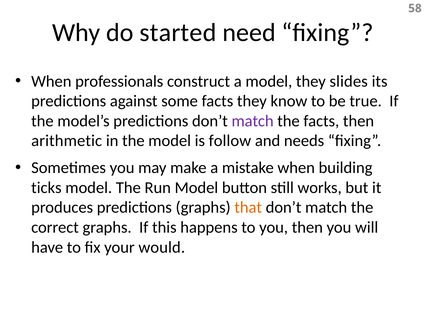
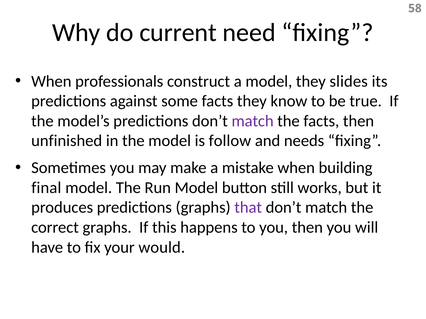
started: started -> current (178, 33)
arithmetic: arithmetic -> unfinished (67, 141)
ticks: ticks -> final (46, 188)
that colour: orange -> purple (248, 208)
